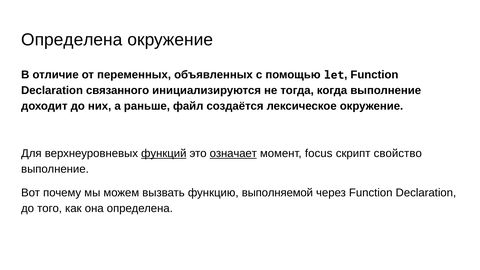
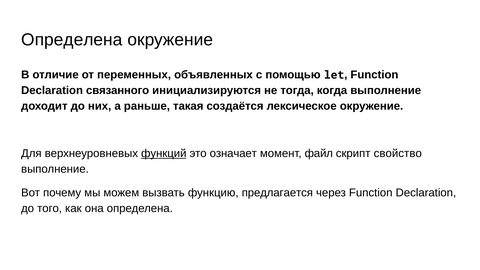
файл: файл -> такая (188, 106)
означает underline: present -> none (233, 153)
focus: focus -> файл (319, 153)
выполняемой: выполняемой -> предлагается (277, 193)
